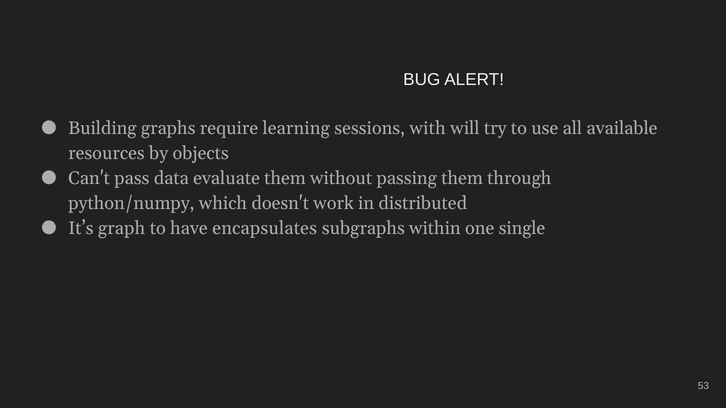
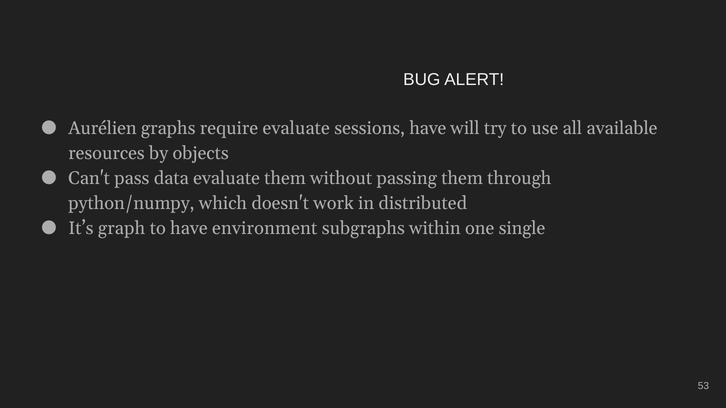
Building: Building -> Aurélien (102, 128)
require learning: learning -> evaluate (296, 128)
sessions with: with -> have (428, 128)
encapsulates: encapsulates -> environment (265, 228)
